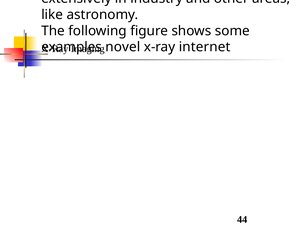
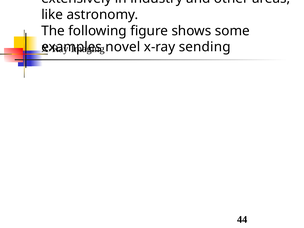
internet: internet -> sending (205, 47)
